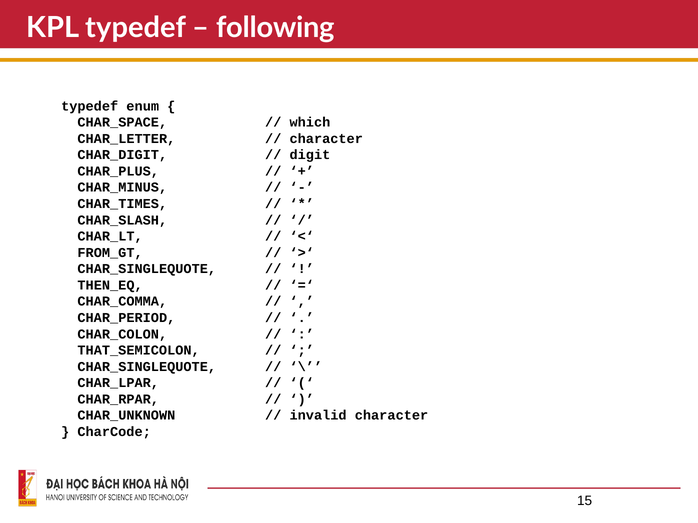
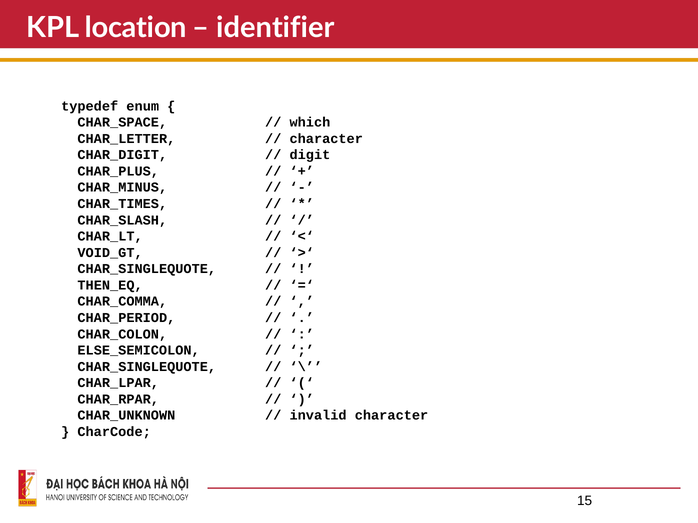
KPL typedef: typedef -> location (136, 28)
following: following -> identifier (275, 28)
FROM_GT: FROM_GT -> VOID_GT (110, 253)
THAT_SEMICOLON: THAT_SEMICOLON -> ELSE_SEMICOLON (139, 351)
